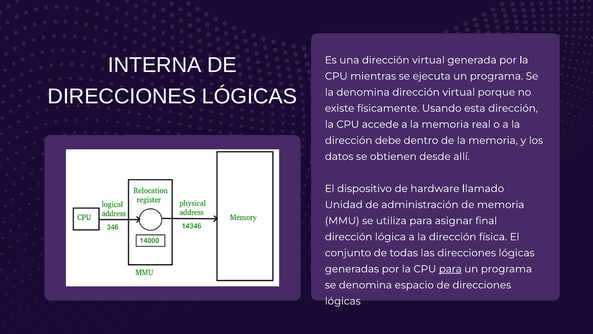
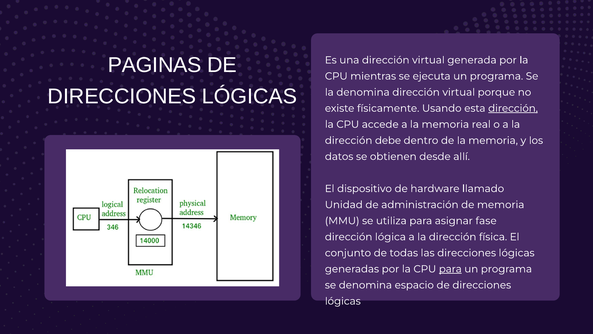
INTERNA: INTERNA -> PAGINAS (155, 65)
dirección underline: none -> present (513, 108)
final: final -> fase (486, 221)
